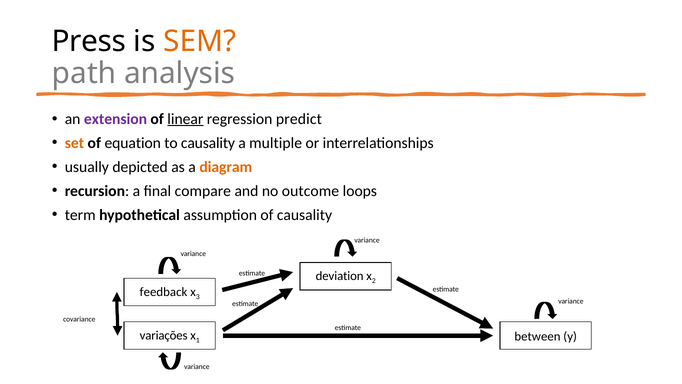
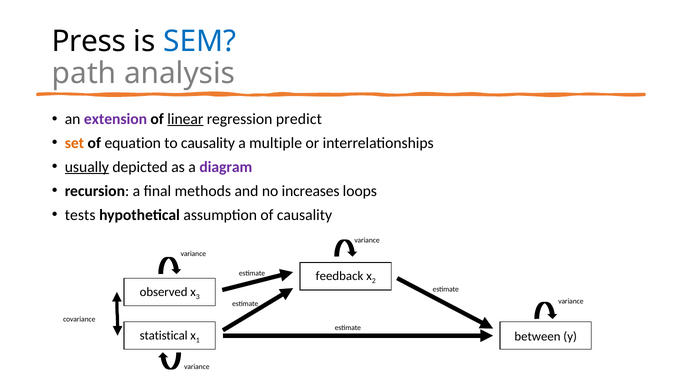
SEM colour: orange -> blue (200, 41)
usually underline: none -> present (87, 167)
diagram colour: orange -> purple (226, 167)
compare: compare -> methods (203, 191)
outcome: outcome -> increases (311, 191)
term: term -> tests (80, 215)
deviation: deviation -> feedback (340, 276)
feedback: feedback -> observed (164, 292)
variações: variações -> statistical (164, 335)
